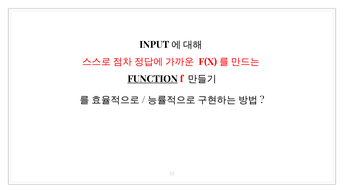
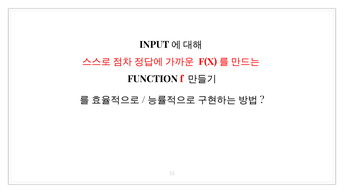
FUNCTION underline: present -> none (153, 79)
